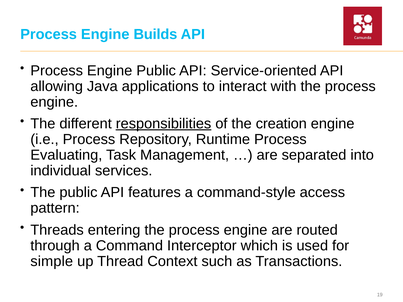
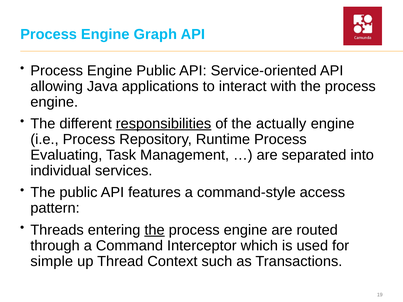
Builds: Builds -> Graph (155, 34)
creation: creation -> actually (281, 124)
the underline: none -> present (155, 230)
